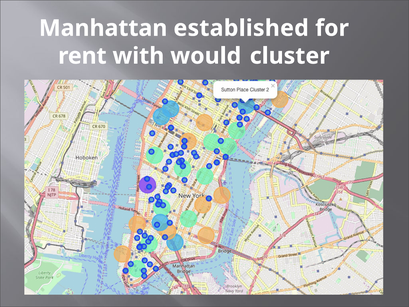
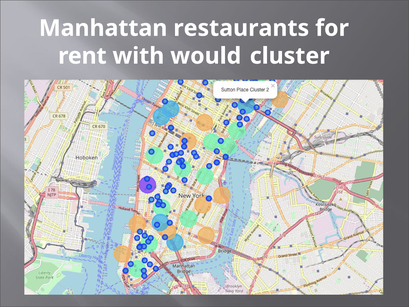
established: established -> restaurants (241, 28)
